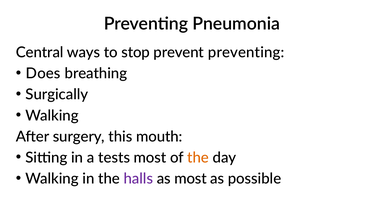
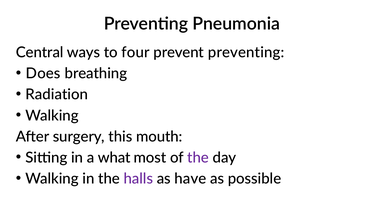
stop: stop -> four (136, 52)
Surgically: Surgically -> Radiation (57, 94)
tests: tests -> what (114, 157)
the colour: orange -> purple (198, 157)
as most: most -> have (190, 178)
